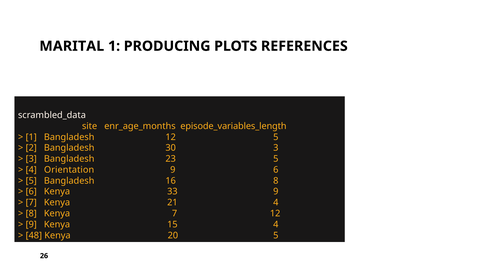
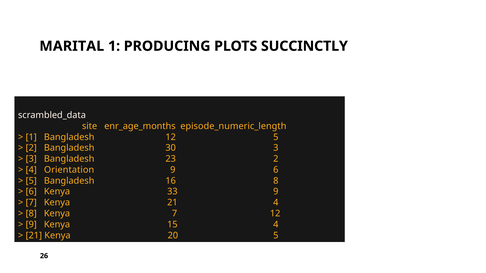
REFERENCES: REFERENCES -> SUCCINCTLY (304, 46)
episode_variables_length: episode_variables_length -> episode_numeric_length (233, 126)
23 5: 5 -> 2 (276, 159)
48: 48 -> 21 (34, 236)
